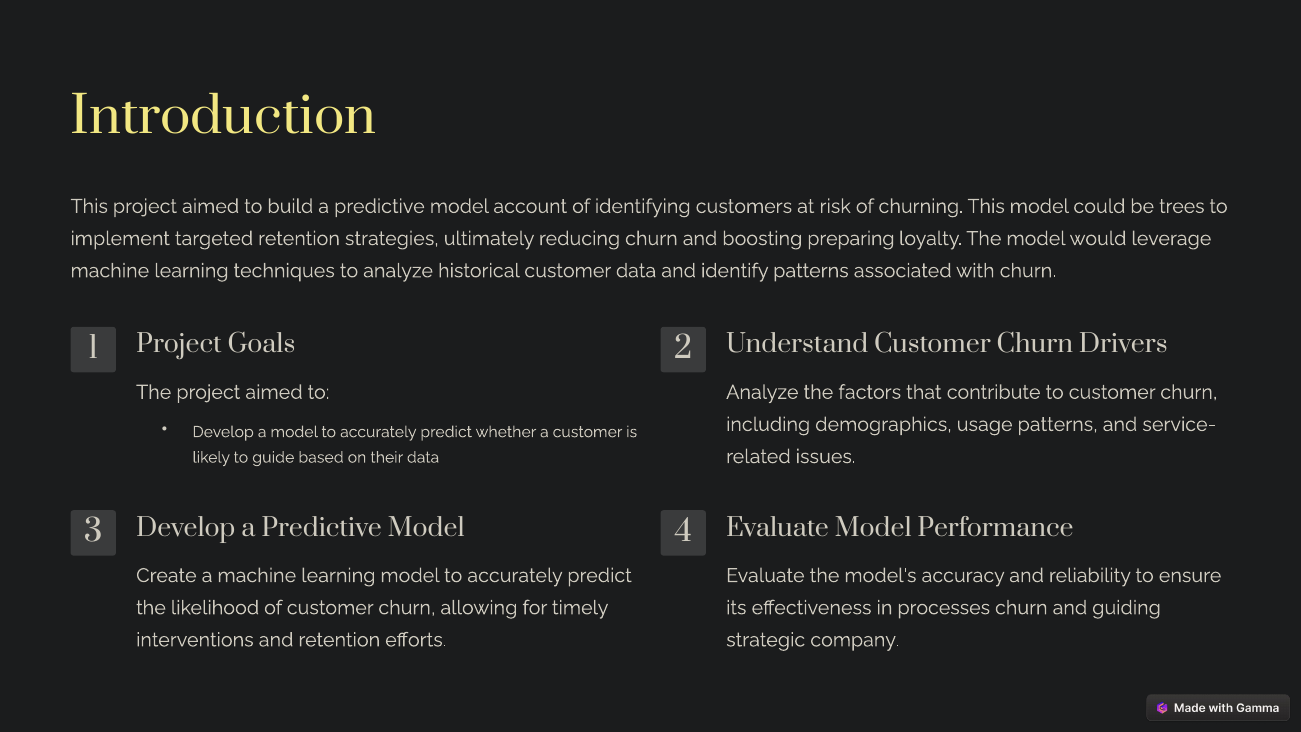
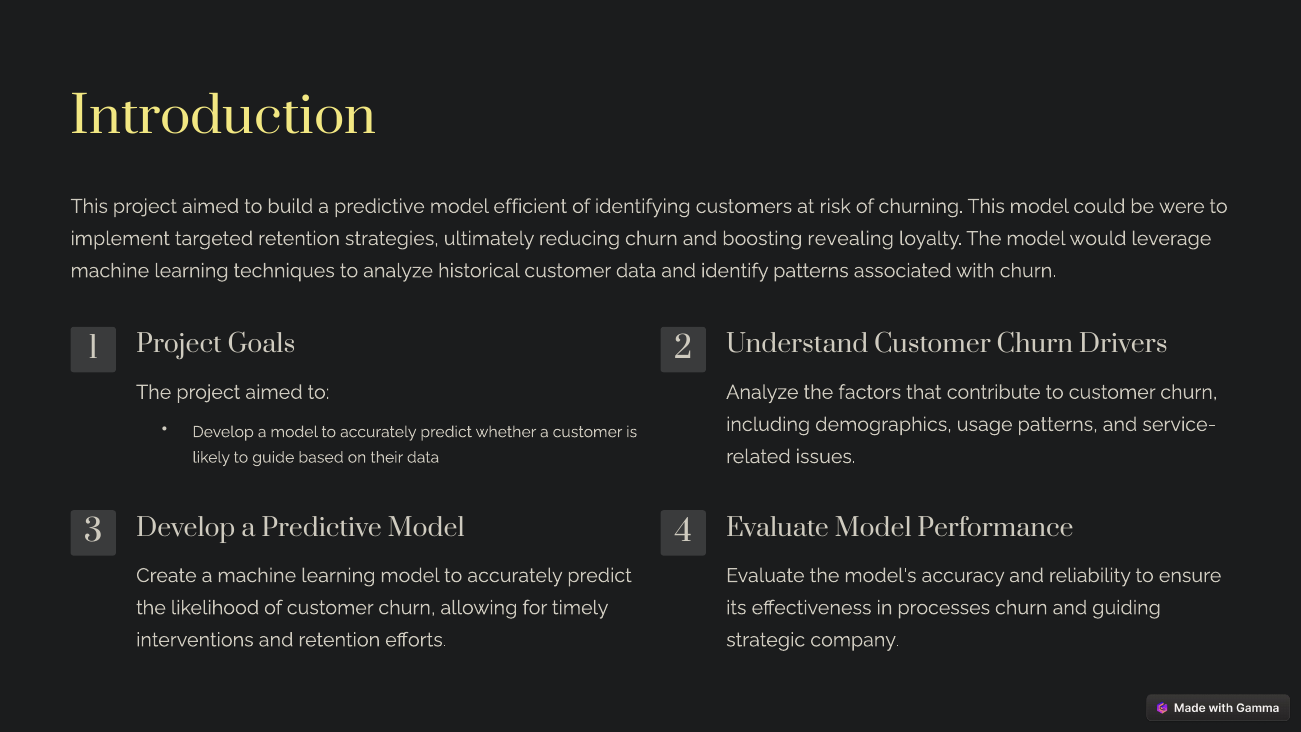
account: account -> efficient (530, 206)
trees: trees -> were (1182, 206)
preparing: preparing -> revealing (851, 239)
